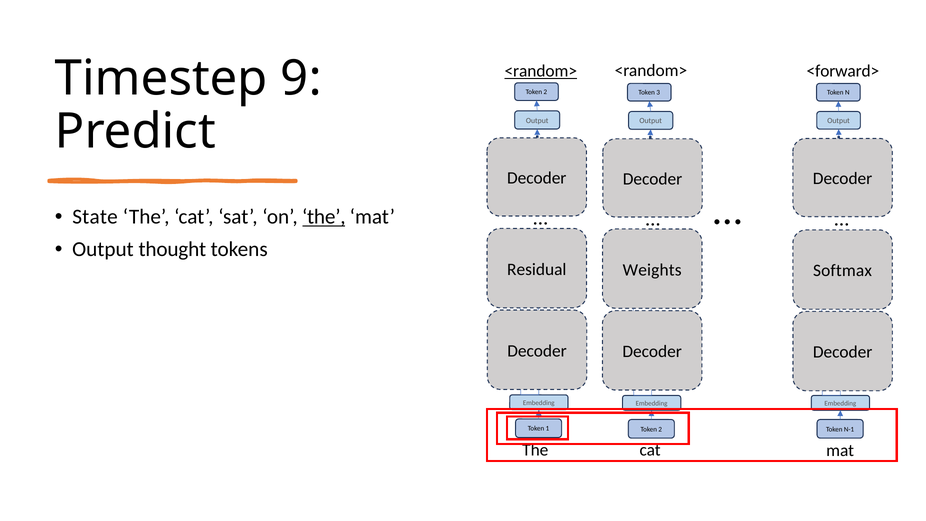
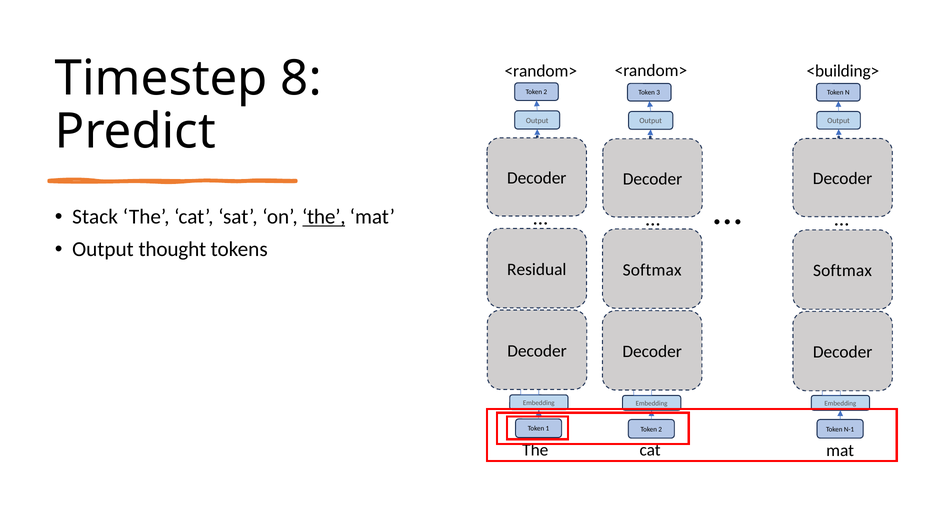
<random> underline: present -> none (541, 71)
<forward>: <forward> -> <building> (843, 71)
9: 9 -> 8 (301, 78)
State: State -> Stack (95, 217)
Weights: Weights -> Softmax (652, 270)
